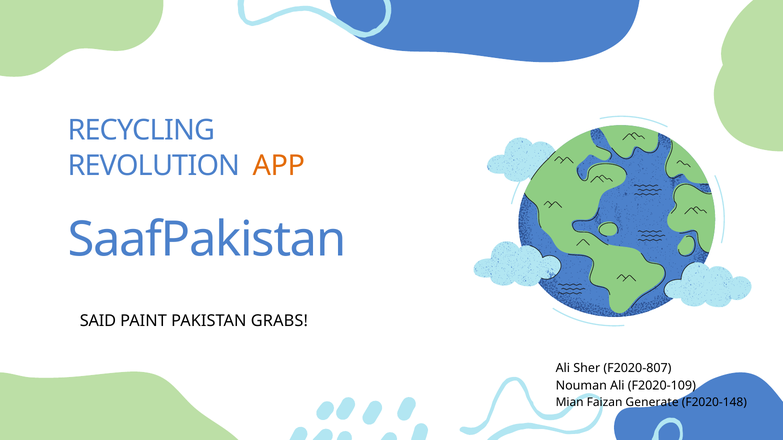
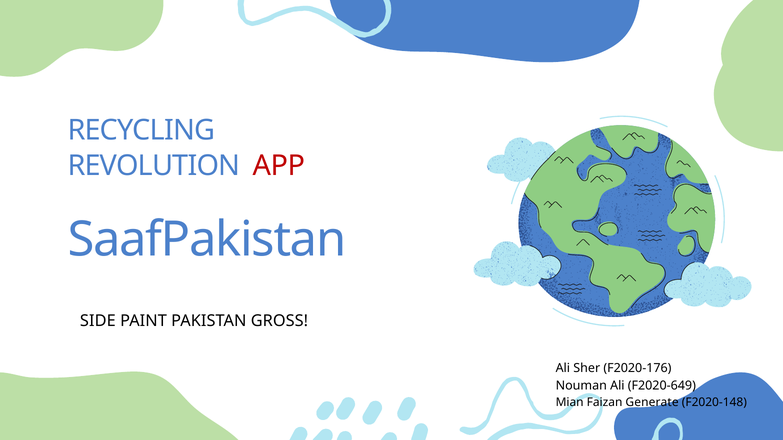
APP colour: orange -> red (279, 166)
SAID: SAID -> SIDE (98, 321)
GRABS: GRABS -> GROSS (279, 321)
F2020-807: F2020-807 -> F2020-176 (637, 368)
F2020-109: F2020-109 -> F2020-649 (662, 386)
